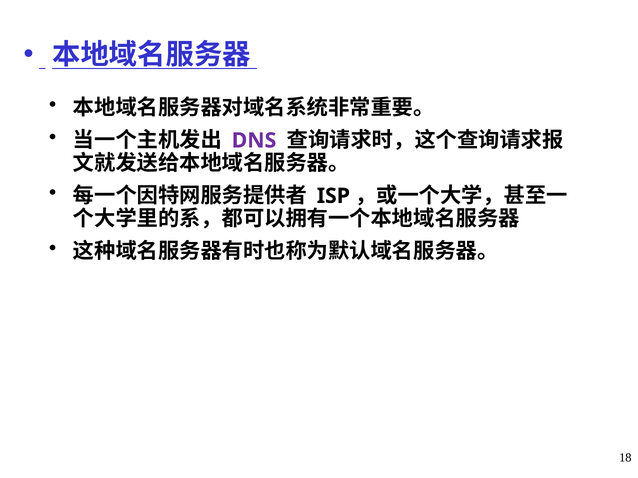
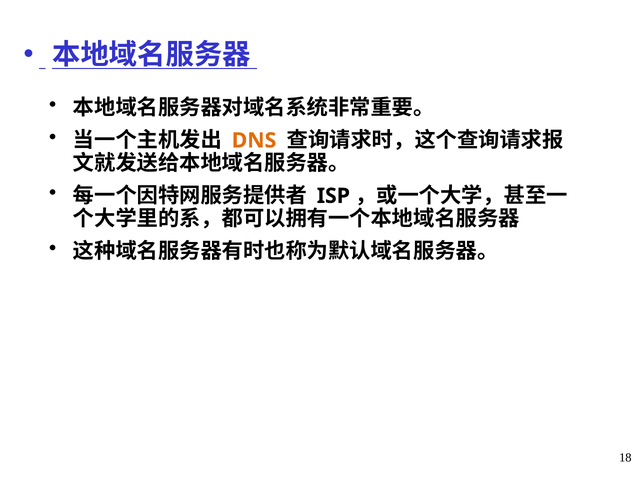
DNS colour: purple -> orange (254, 141)
